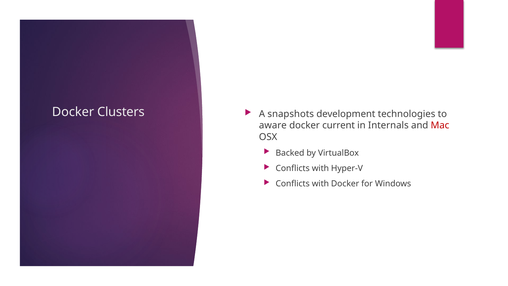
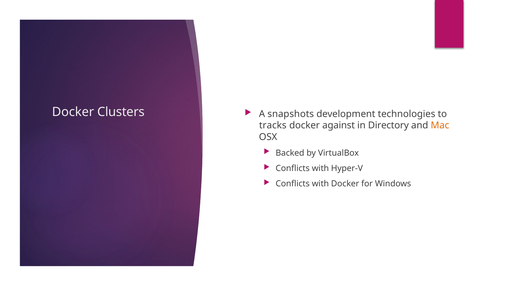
aware: aware -> tracks (273, 125)
current: current -> against (339, 125)
Internals: Internals -> Directory (388, 125)
Mac colour: red -> orange (440, 125)
